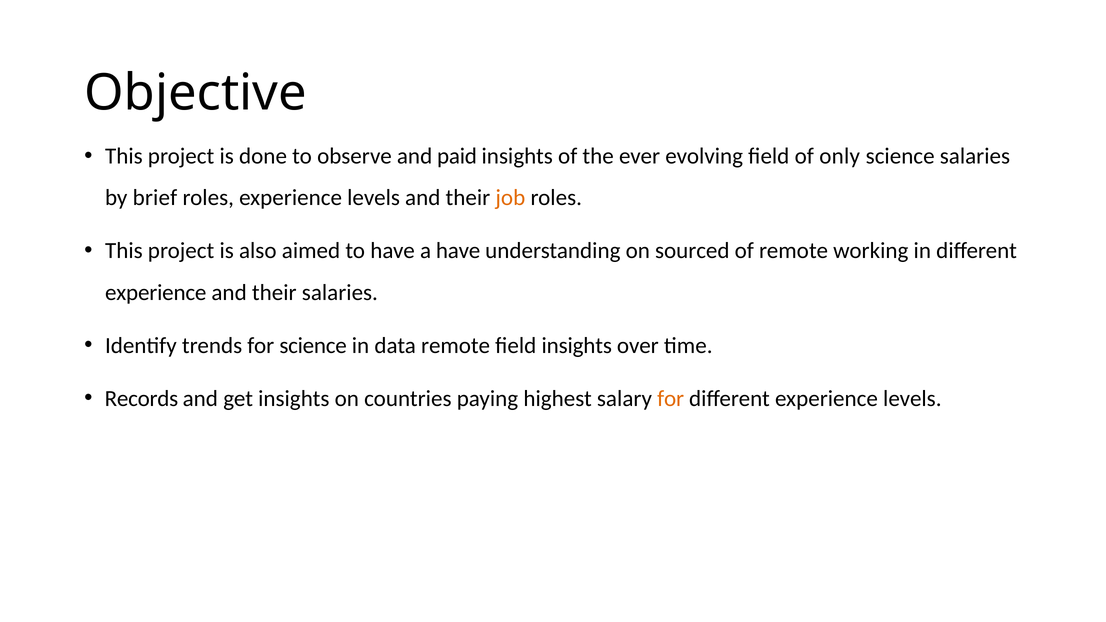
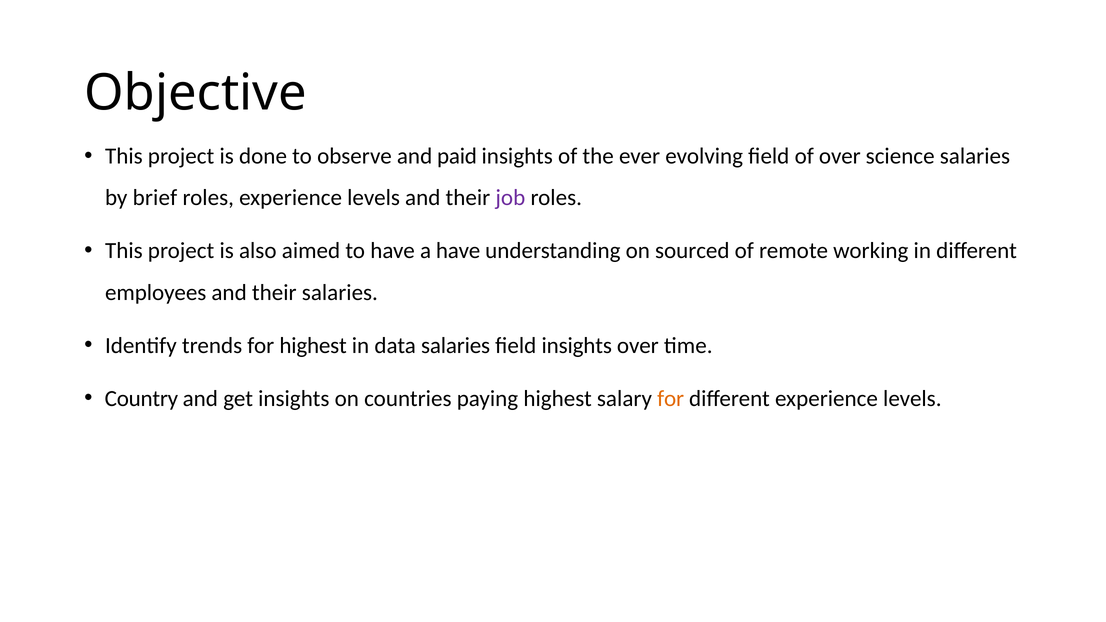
of only: only -> over (840, 156)
job colour: orange -> purple (510, 198)
experience: experience -> employees (156, 292)
for science: science -> highest (313, 346)
data remote: remote -> salaries (456, 346)
Records: Records -> Country (141, 399)
